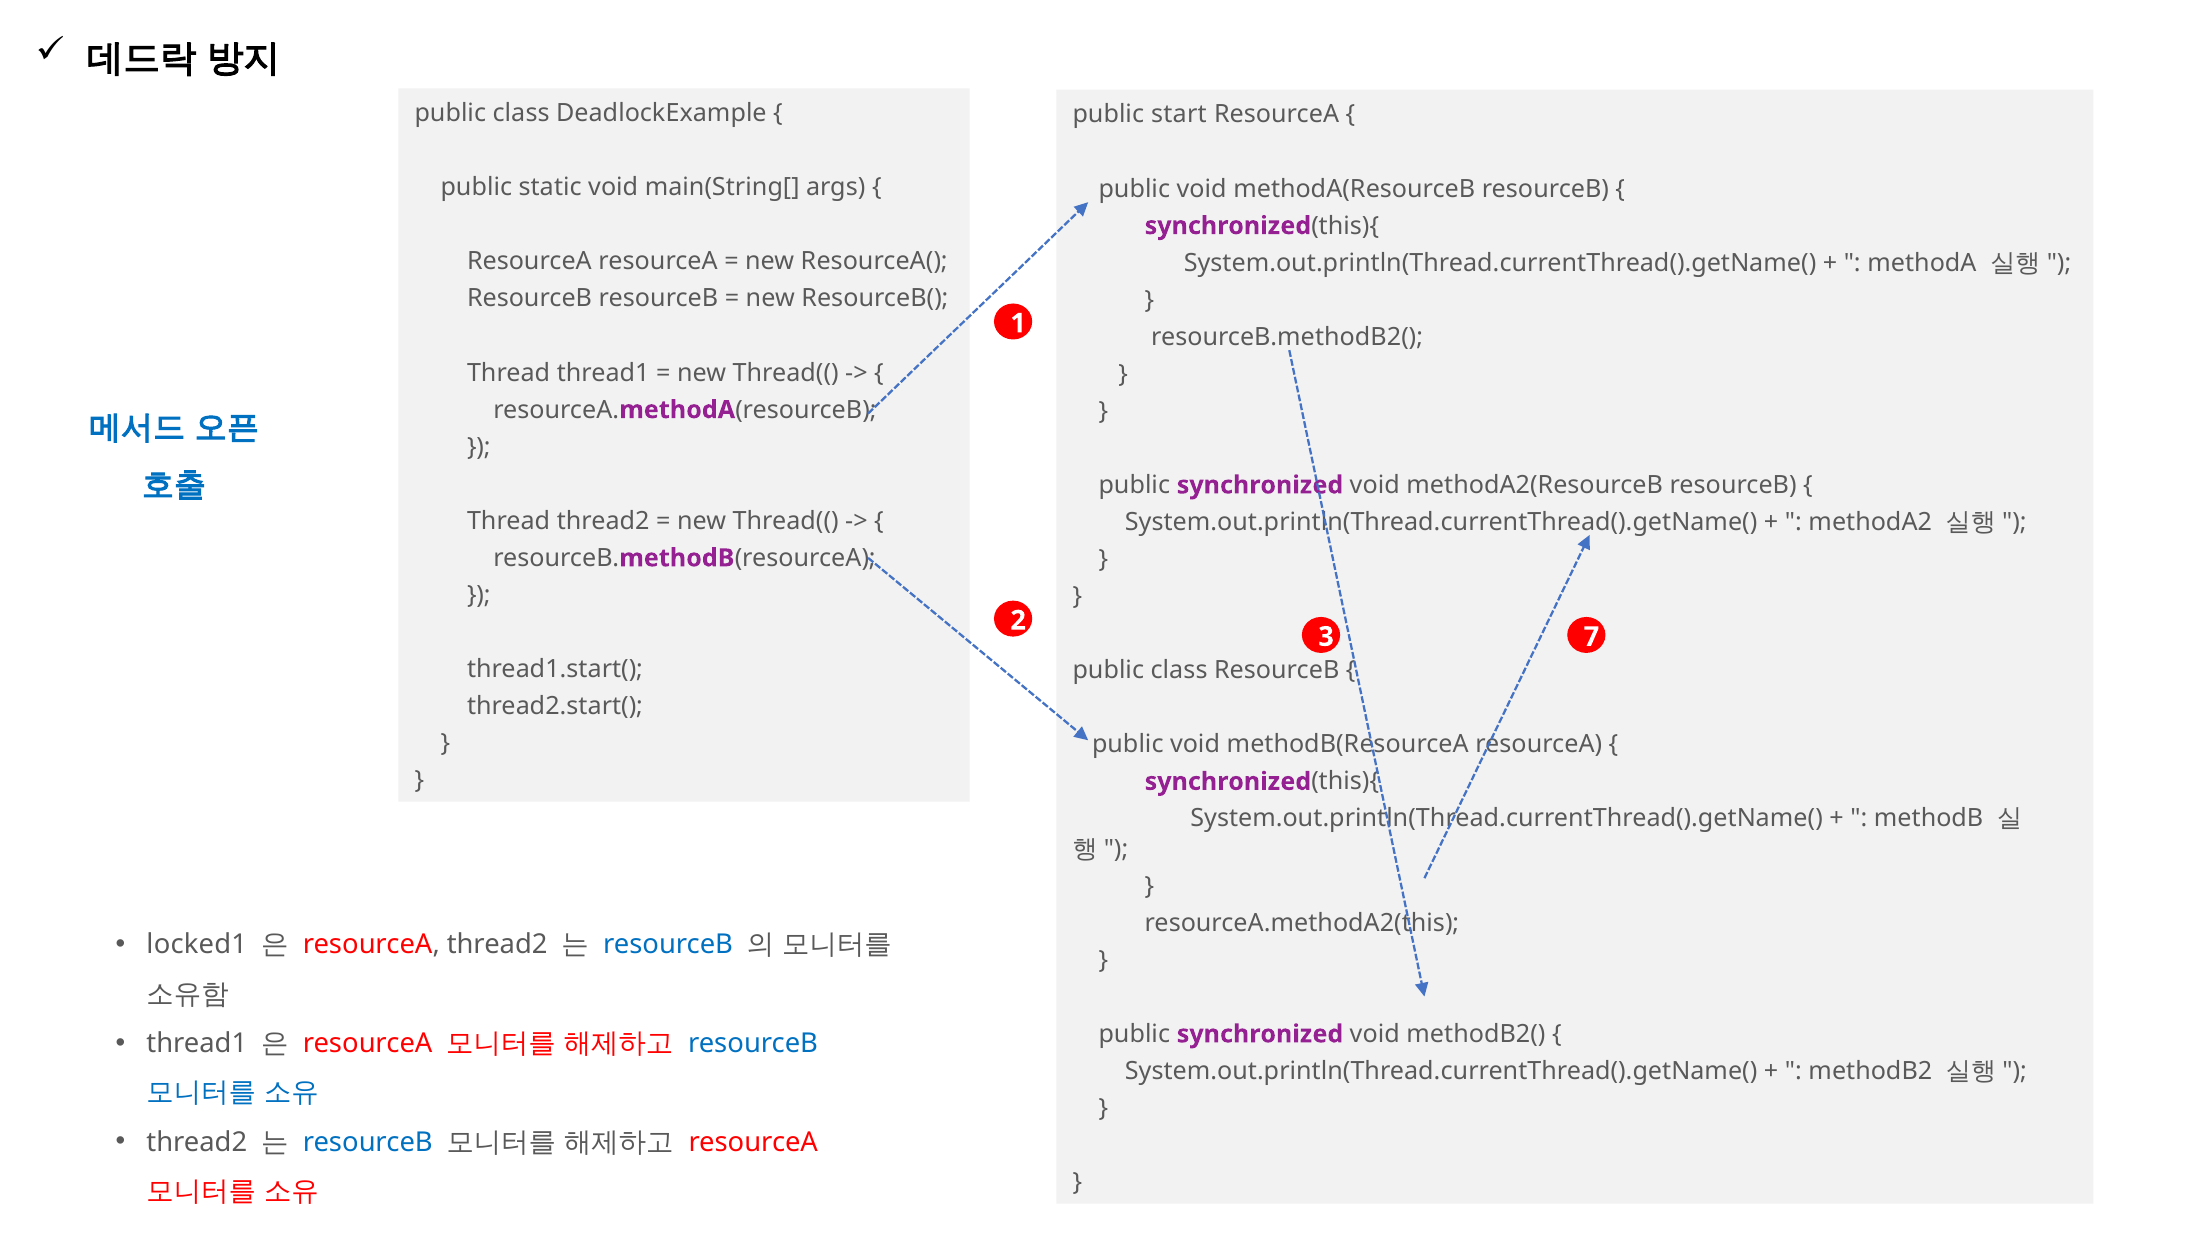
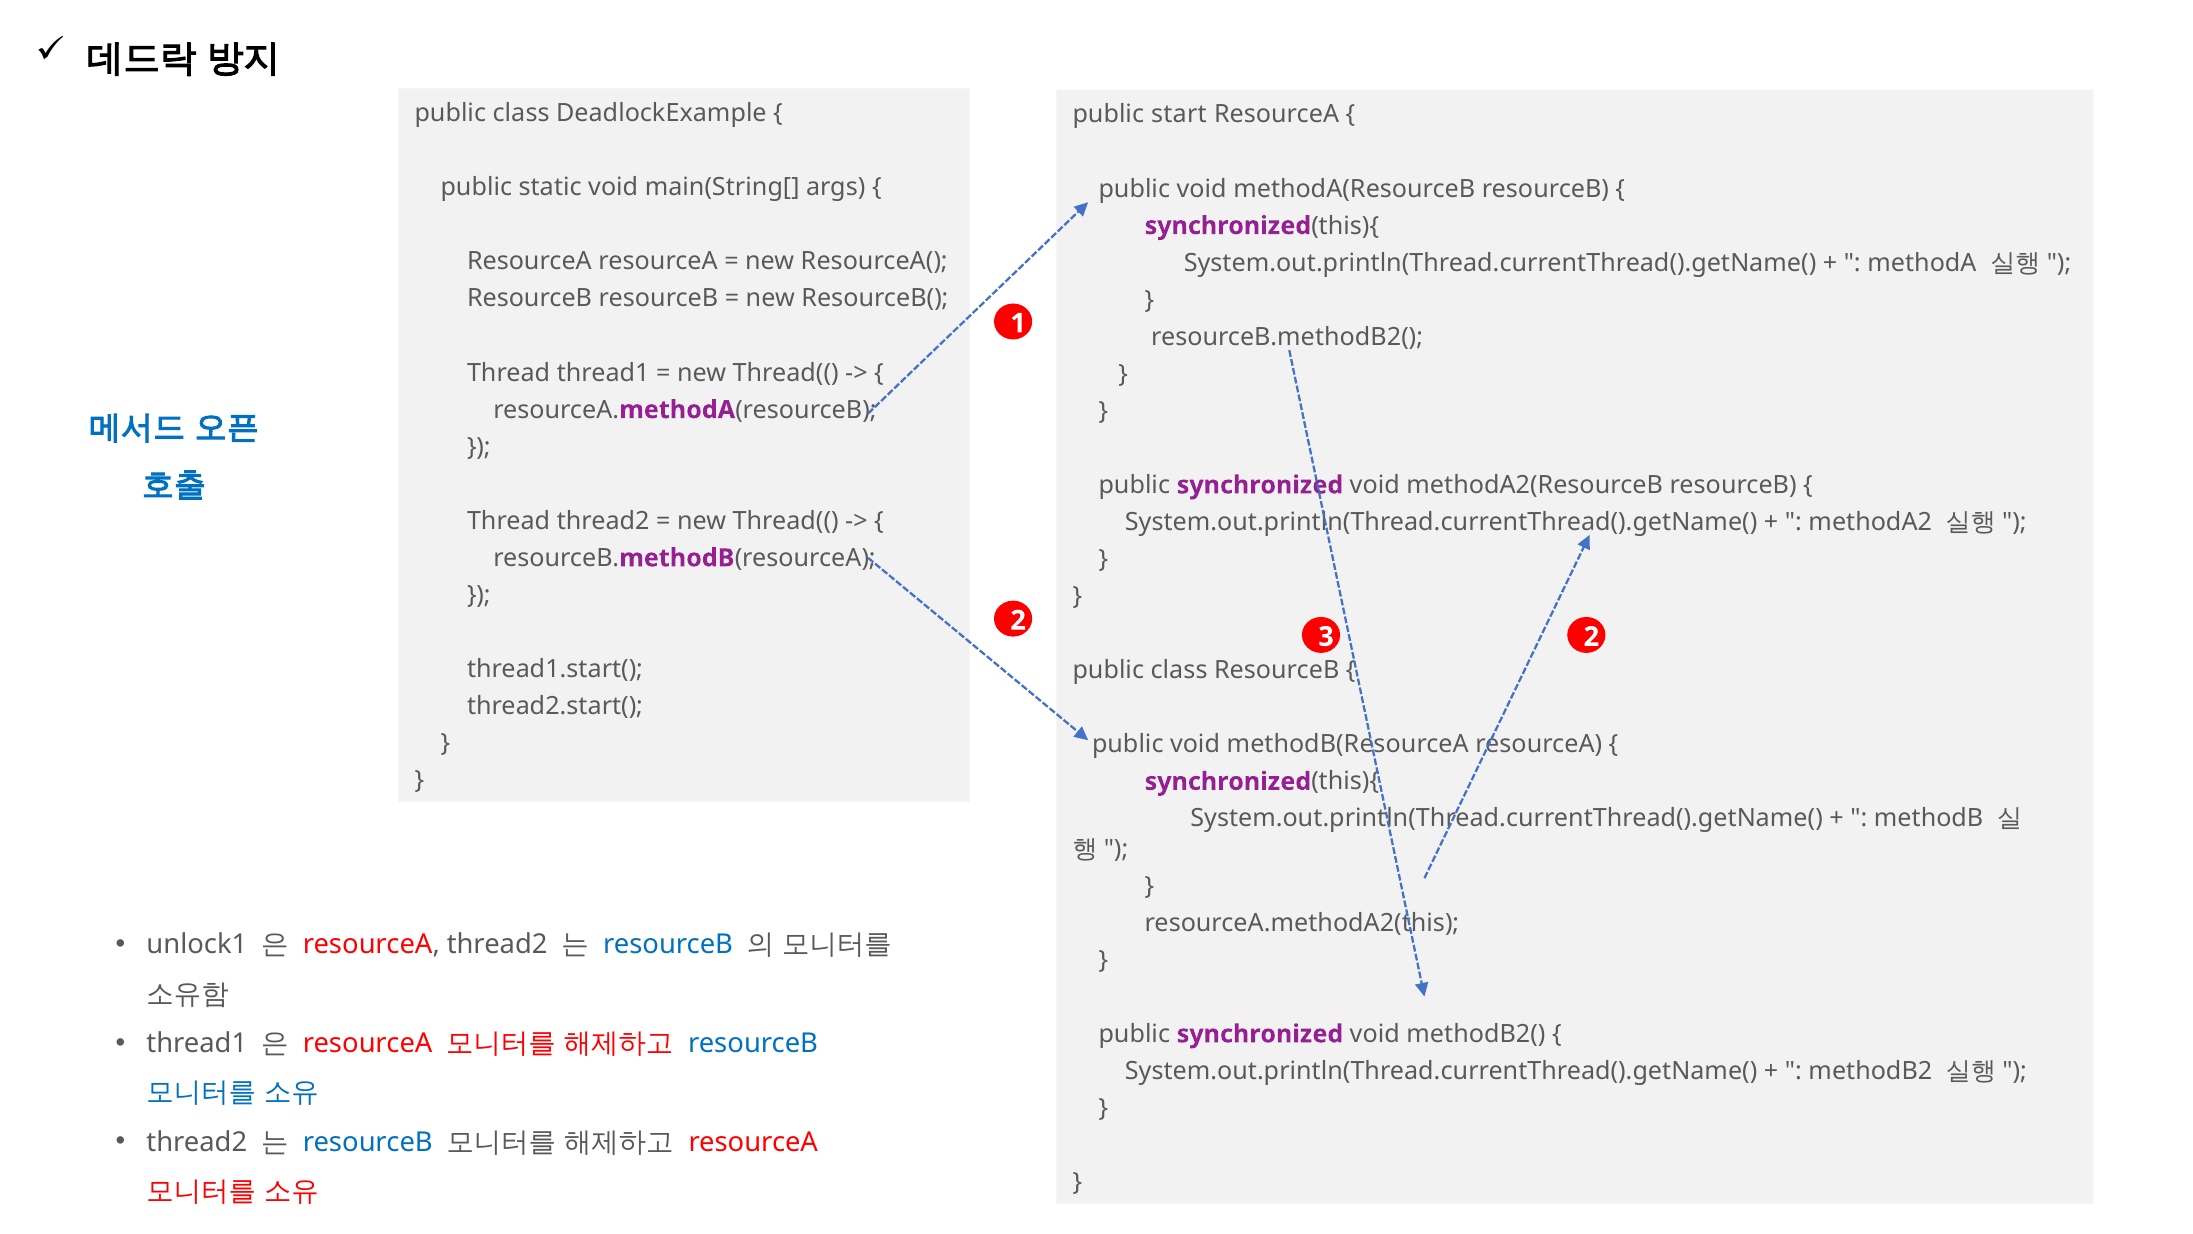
3 7: 7 -> 2 (1591, 637)
locked1: locked1 -> unlock1 (197, 944)
